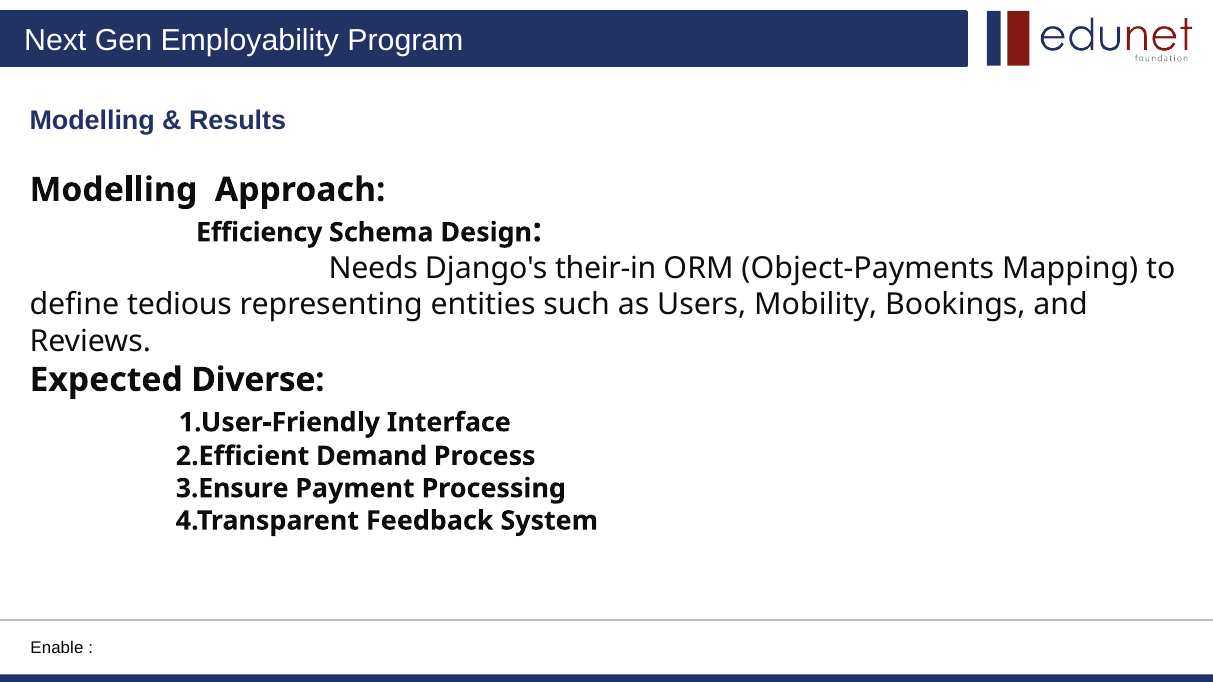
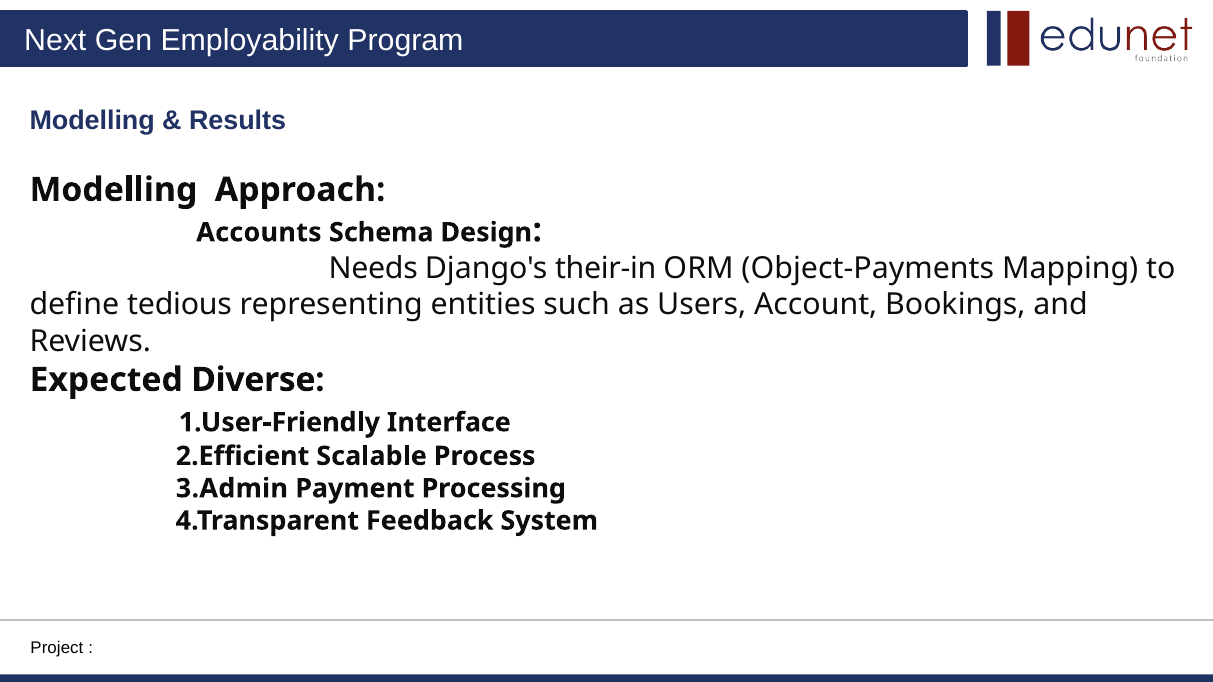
Efficiency: Efficiency -> Accounts (259, 233)
Mobility: Mobility -> Account (816, 305)
Demand: Demand -> Scalable (372, 456)
3.Ensure: 3.Ensure -> 3.Admin (232, 489)
Enable: Enable -> Project (57, 649)
